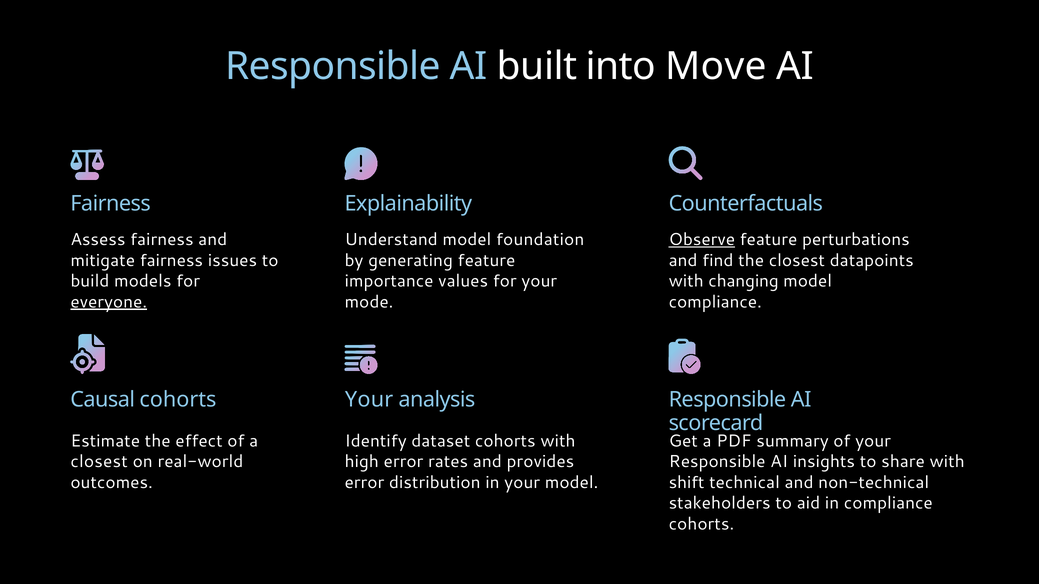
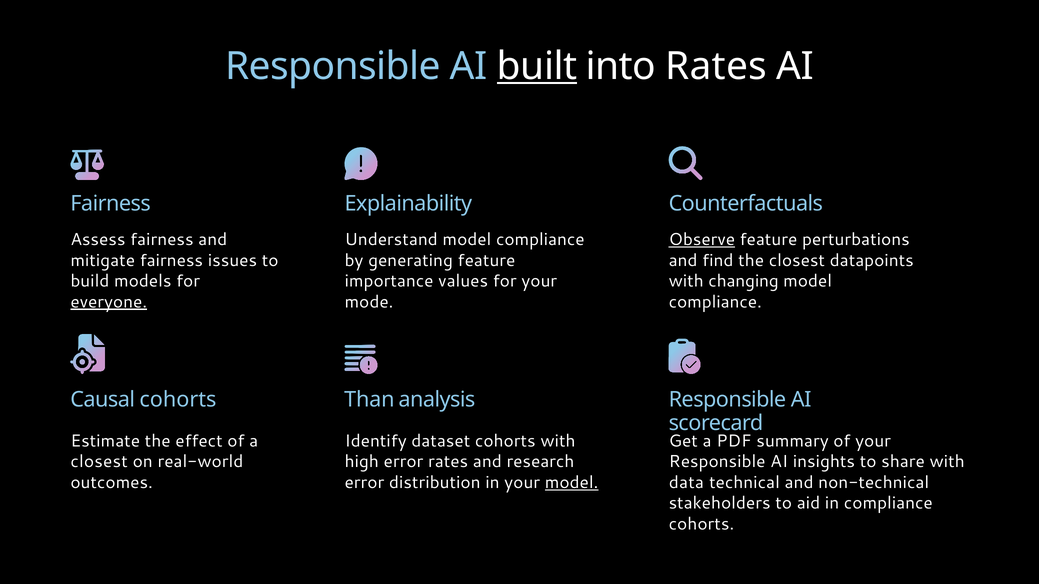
built underline: none -> present (537, 66)
into Move: Move -> Rates (716, 66)
Understand model foundation: foundation -> compliance (540, 240)
Your: Your -> Than (369, 400)
provides: provides -> research (540, 462)
model underline: none -> present (572, 483)
shift: shift -> data (686, 483)
